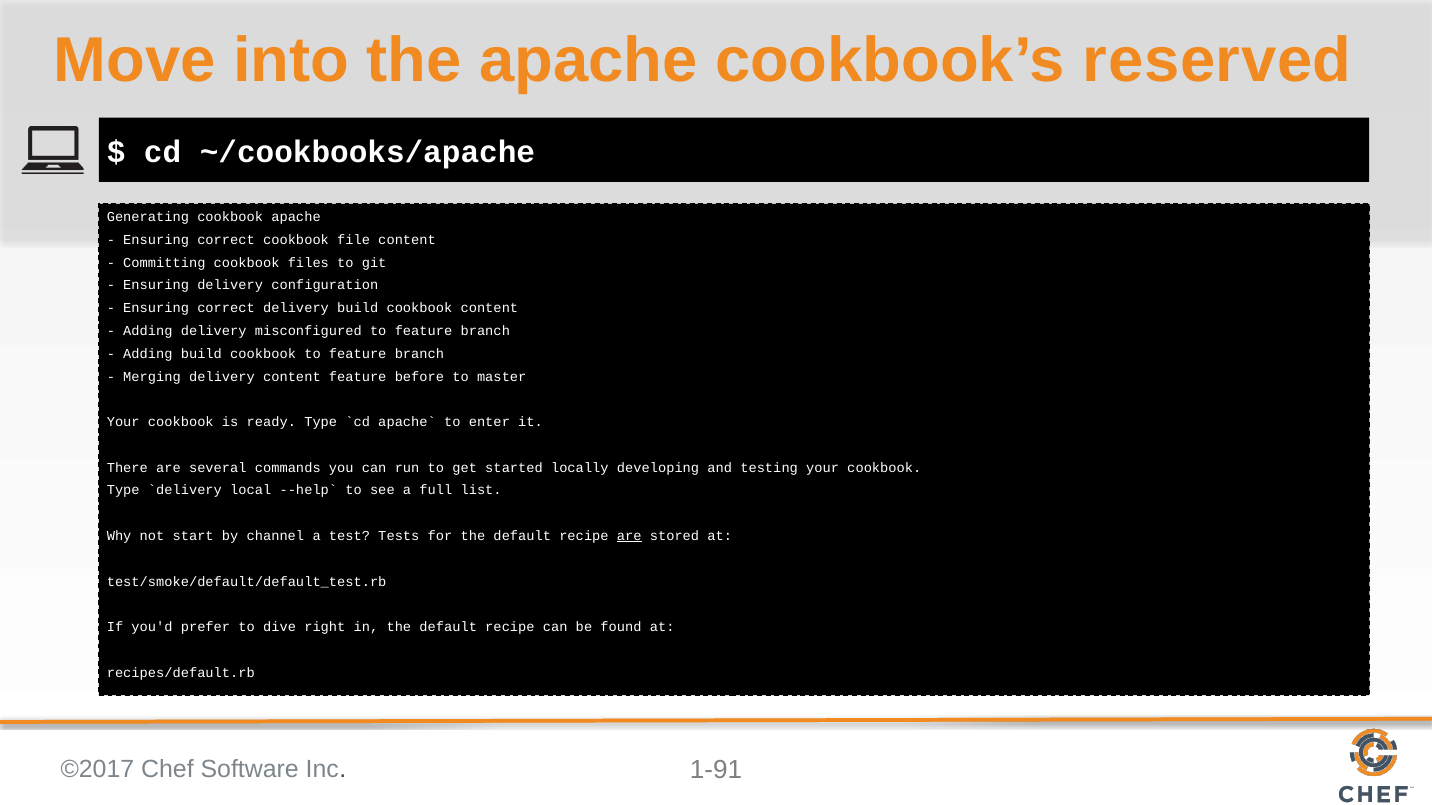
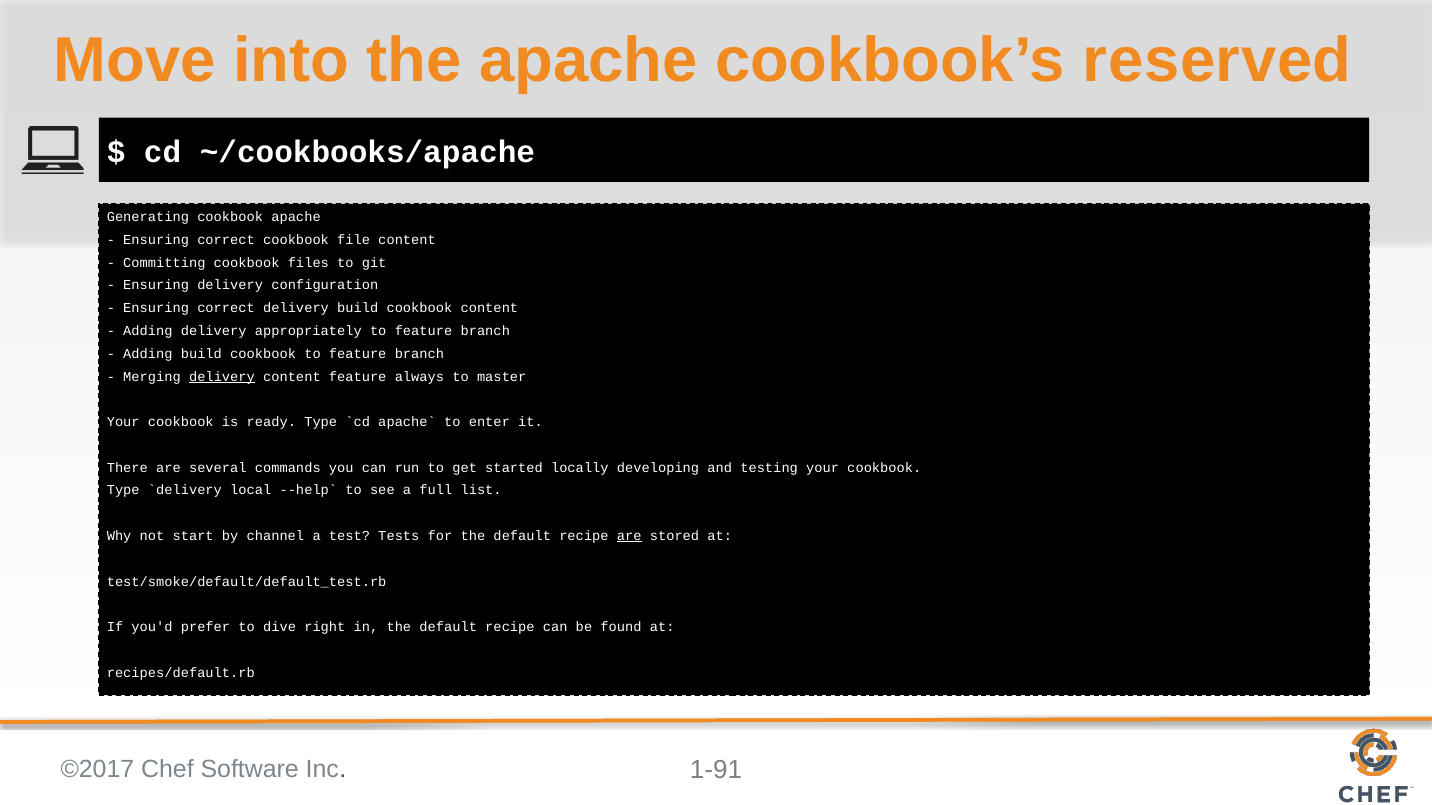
misconfigured: misconfigured -> appropriately (308, 331)
delivery underline: none -> present (222, 377)
before: before -> always (419, 377)
